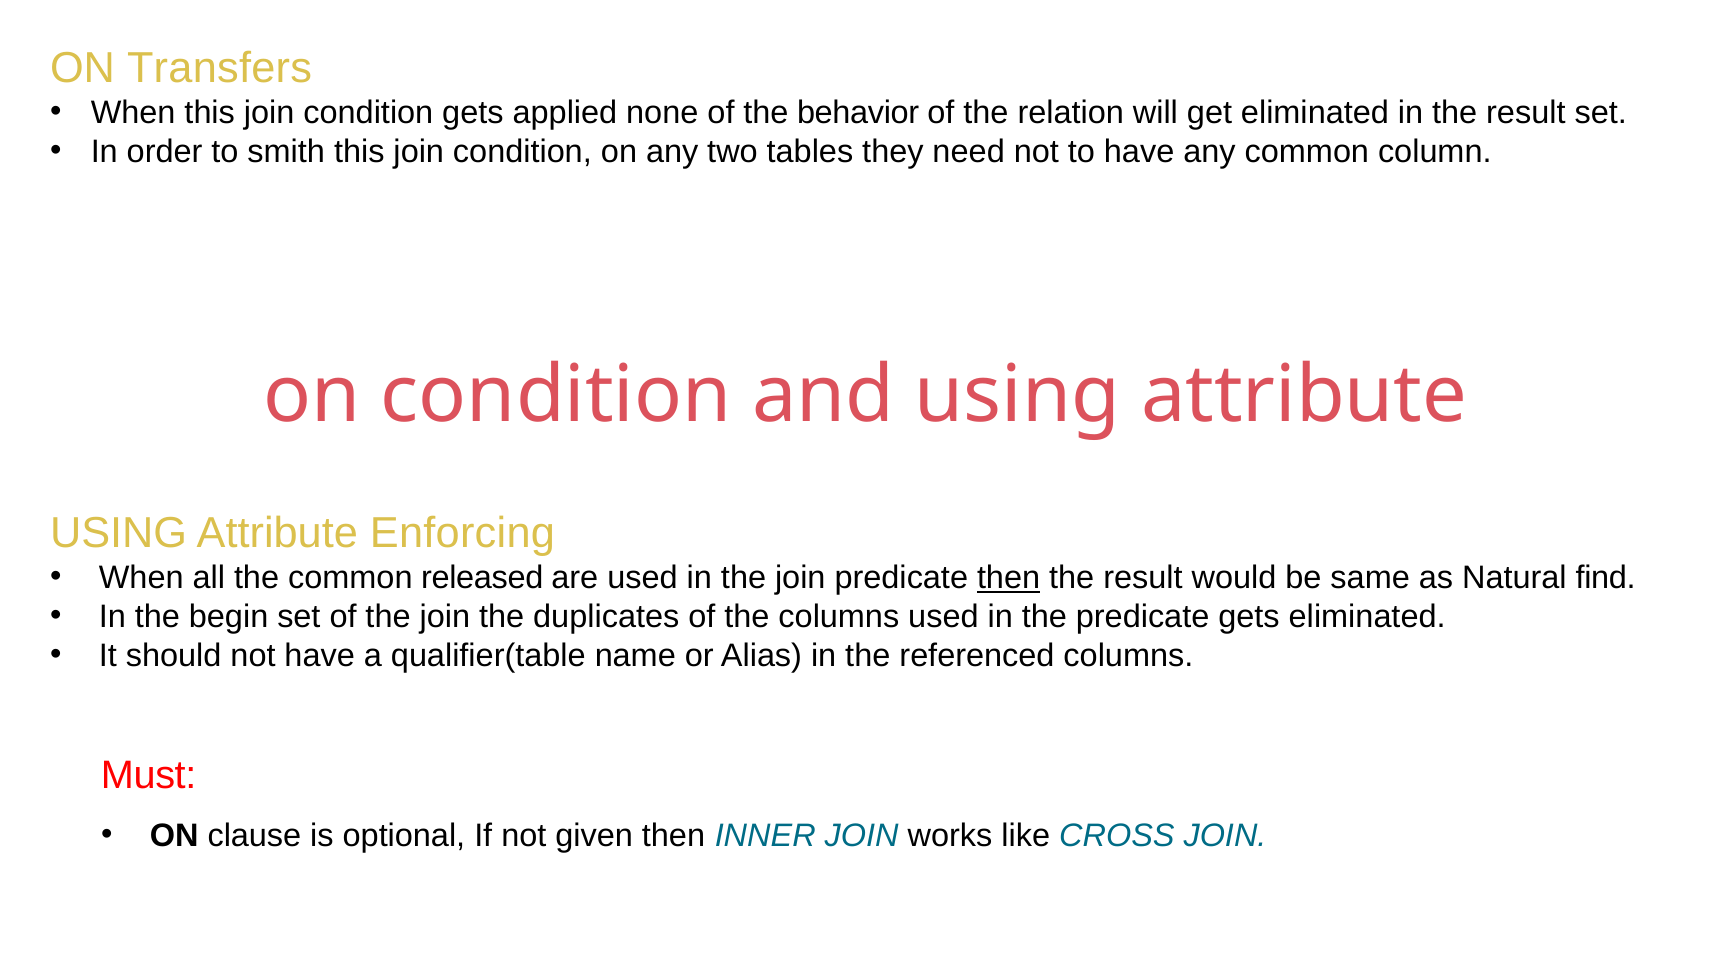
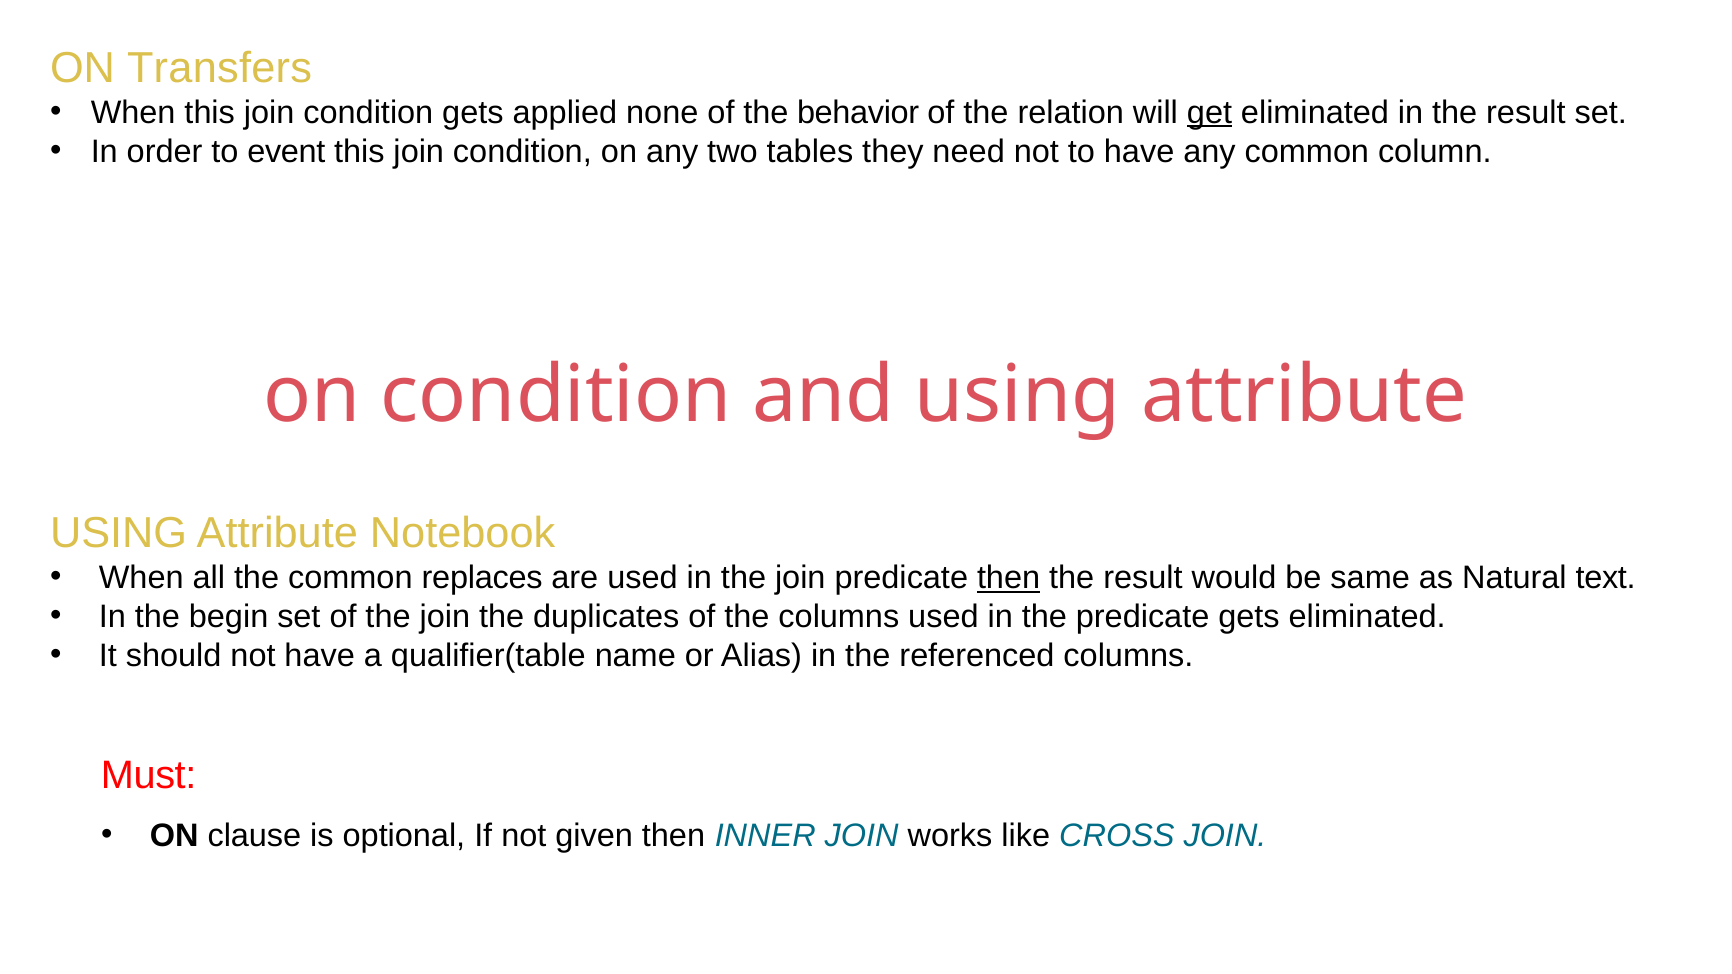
get underline: none -> present (1210, 113)
smith: smith -> event (286, 152)
Enforcing: Enforcing -> Notebook (463, 533)
released: released -> replaces (482, 578)
find: find -> text (1606, 578)
